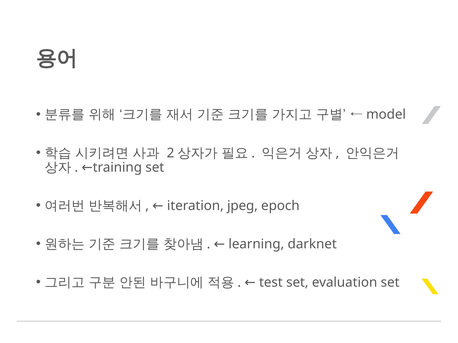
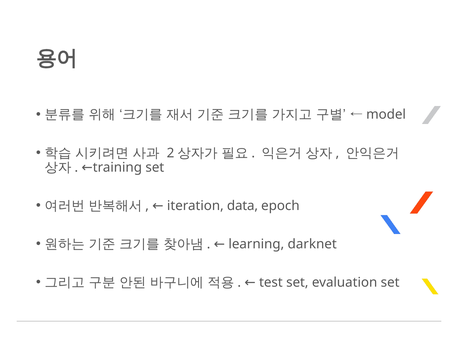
jpeg: jpeg -> data (242, 206)
